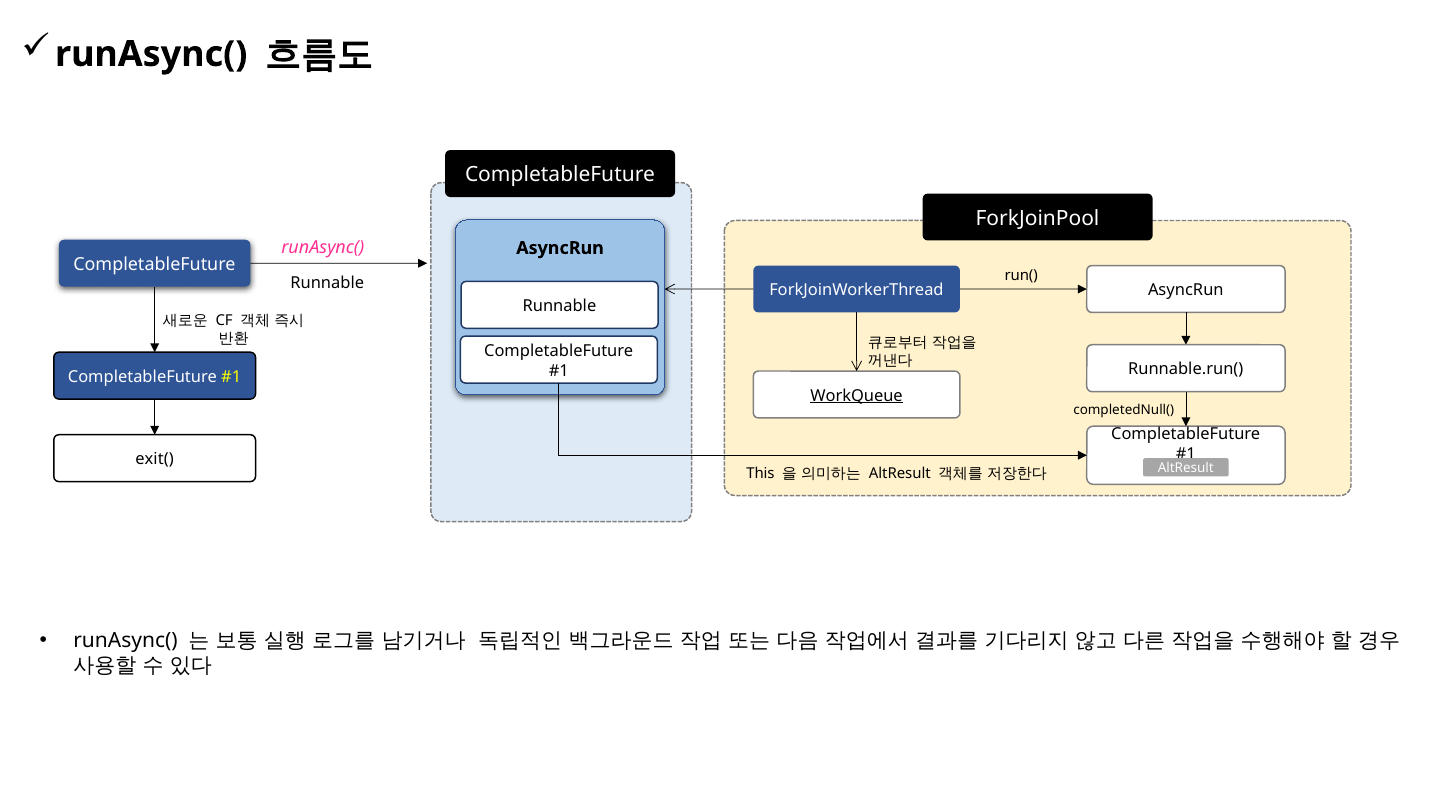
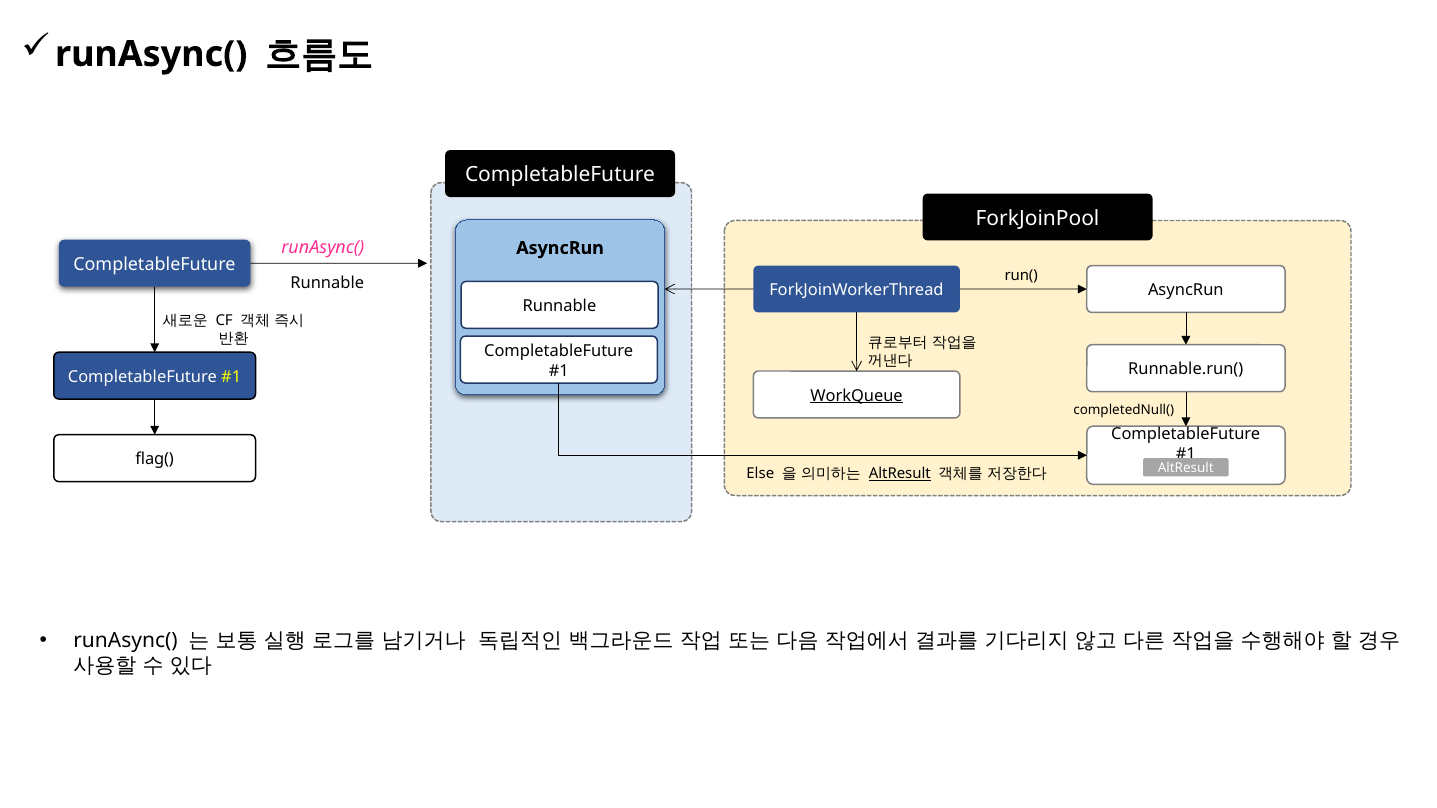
exit(: exit( -> flag( (155, 459)
This: This -> Else (760, 474)
AltResult underline: none -> present (900, 474)
